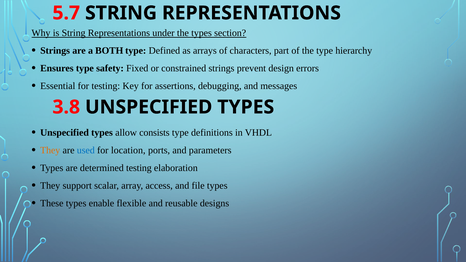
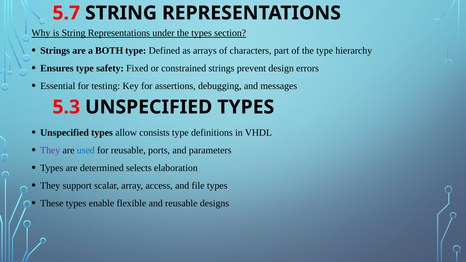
3.8: 3.8 -> 5.3 (66, 107)
They colour: orange -> purple (50, 150)
for location: location -> reusable (128, 150)
determined testing: testing -> selects (139, 168)
